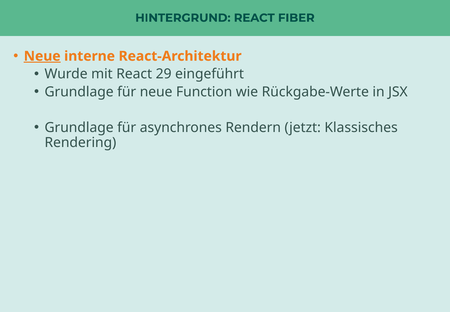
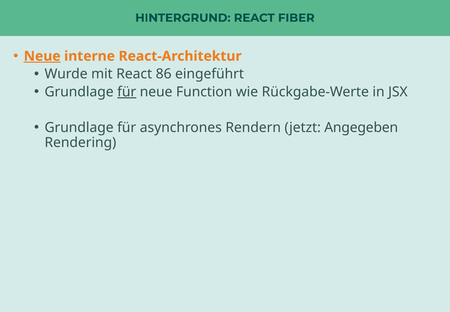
29: 29 -> 86 (164, 74)
für underline: none -> present (127, 92)
Klassisches: Klassisches -> Angegeben (361, 127)
